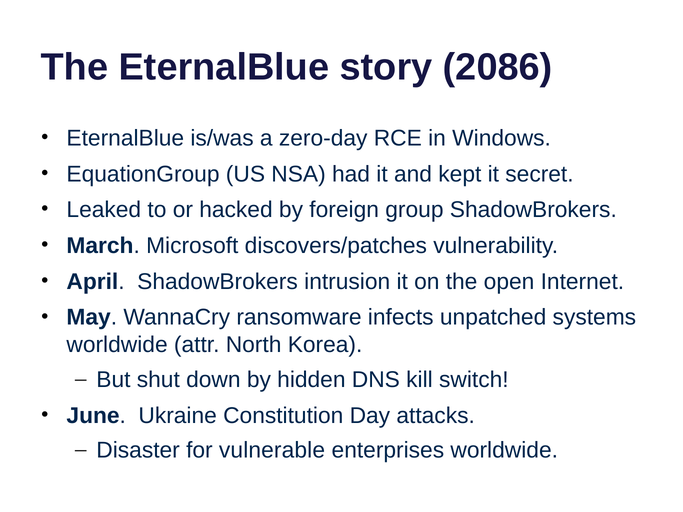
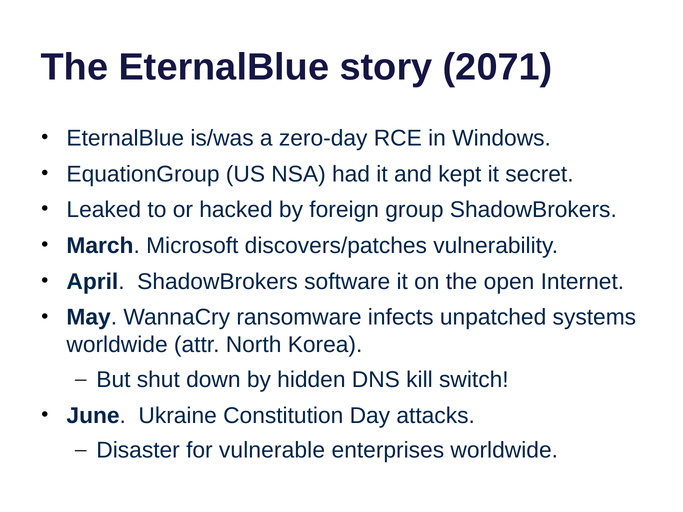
2086: 2086 -> 2071 (498, 67)
intrusion: intrusion -> software (347, 282)
